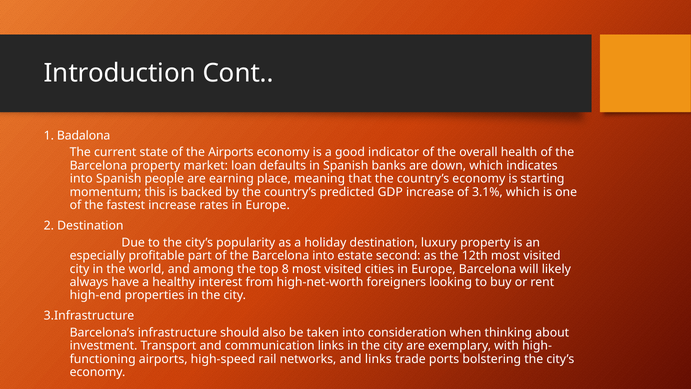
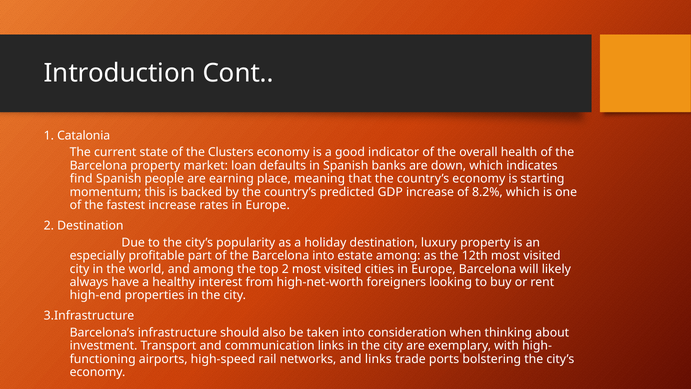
Badalona: Badalona -> Catalonia (84, 135)
the Airports: Airports -> Clusters (231, 152)
into: into -> find (81, 179)
3.1%: 3.1% -> 8.2% (487, 192)
estate second: second -> among (398, 256)
top 8: 8 -> 2 (285, 269)
